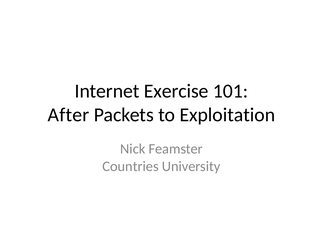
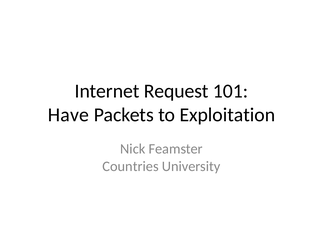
Exercise: Exercise -> Request (176, 91)
After: After -> Have (68, 114)
